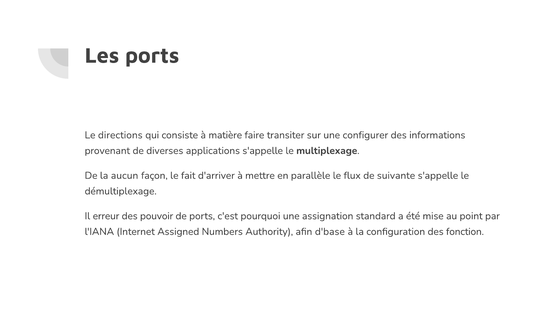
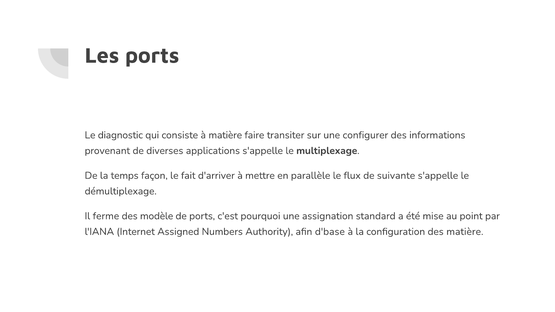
directions: directions -> diagnostic (120, 135)
aucun: aucun -> temps (125, 176)
erreur: erreur -> ferme (106, 216)
pouvoir: pouvoir -> modèle (157, 216)
des fonction: fonction -> matière (465, 232)
